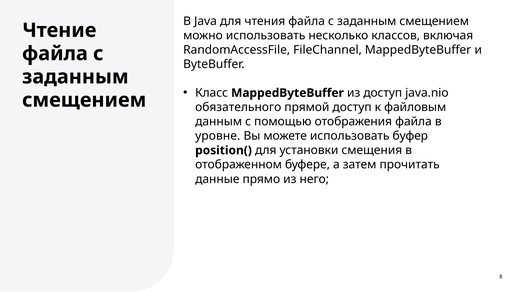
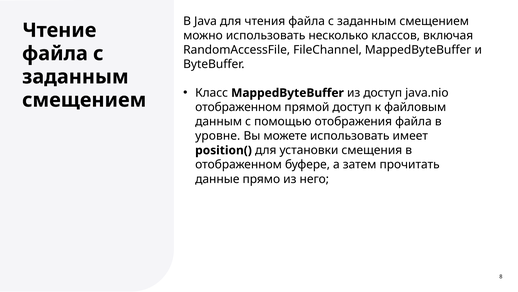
обязательного: обязательного -> отображенном (238, 107)
буфер: буфер -> имеет (410, 136)
